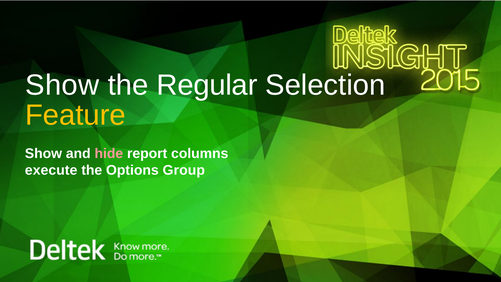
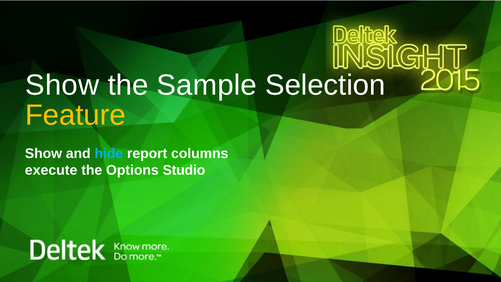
Regular: Regular -> Sample (207, 85)
hide colour: pink -> light blue (109, 153)
Group: Group -> Studio (184, 170)
